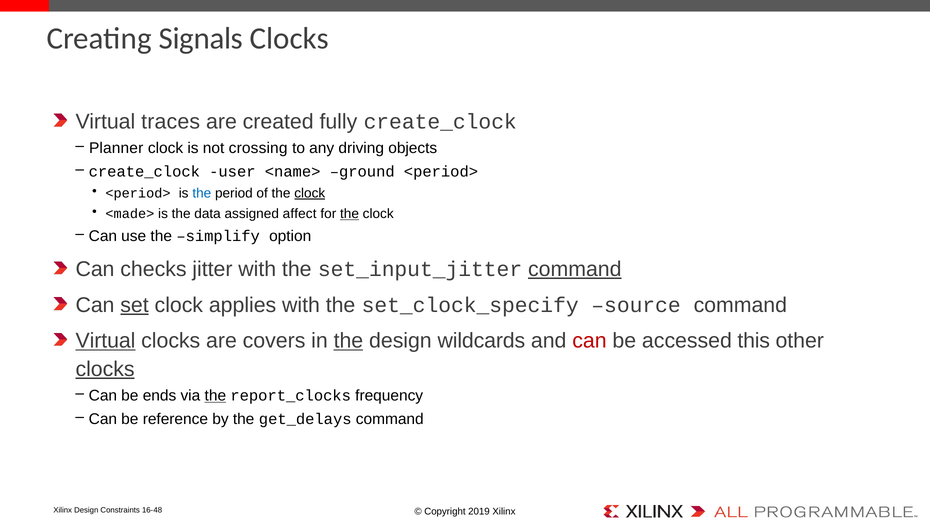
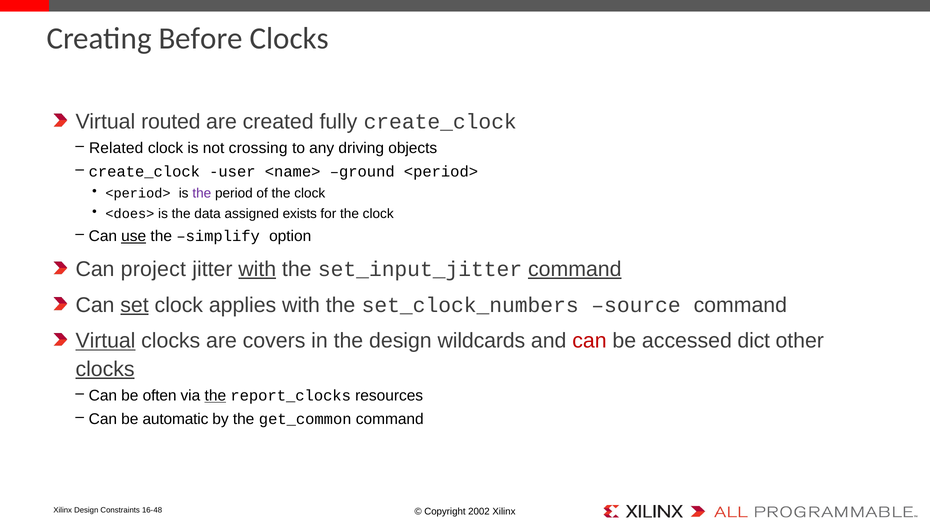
Signals: Signals -> Before (201, 38)
traces: traces -> routed (171, 122)
Planner: Planner -> Related (116, 148)
the colour: blue -> purple (202, 193)
clock underline: present -> none (310, 193)
<made>: <made> -> <does> (130, 214)
affect: affect -> exists (300, 214)
the underline: present -> none (349, 214)
use underline: none -> present (134, 236)
checks: checks -> project (153, 269)
with underline: none -> present (257, 269)
set_clock_specify: set_clock_specify -> set_clock_numbers (470, 305)
the underline: present -> none (348, 341)
this: this -> dict (754, 341)
ends: ends -> often (160, 396)
frequency: frequency -> resources (389, 396)
reference: reference -> automatic (175, 419)
get_delays: get_delays -> get_common (305, 419)
2019: 2019 -> 2002 (479, 512)
